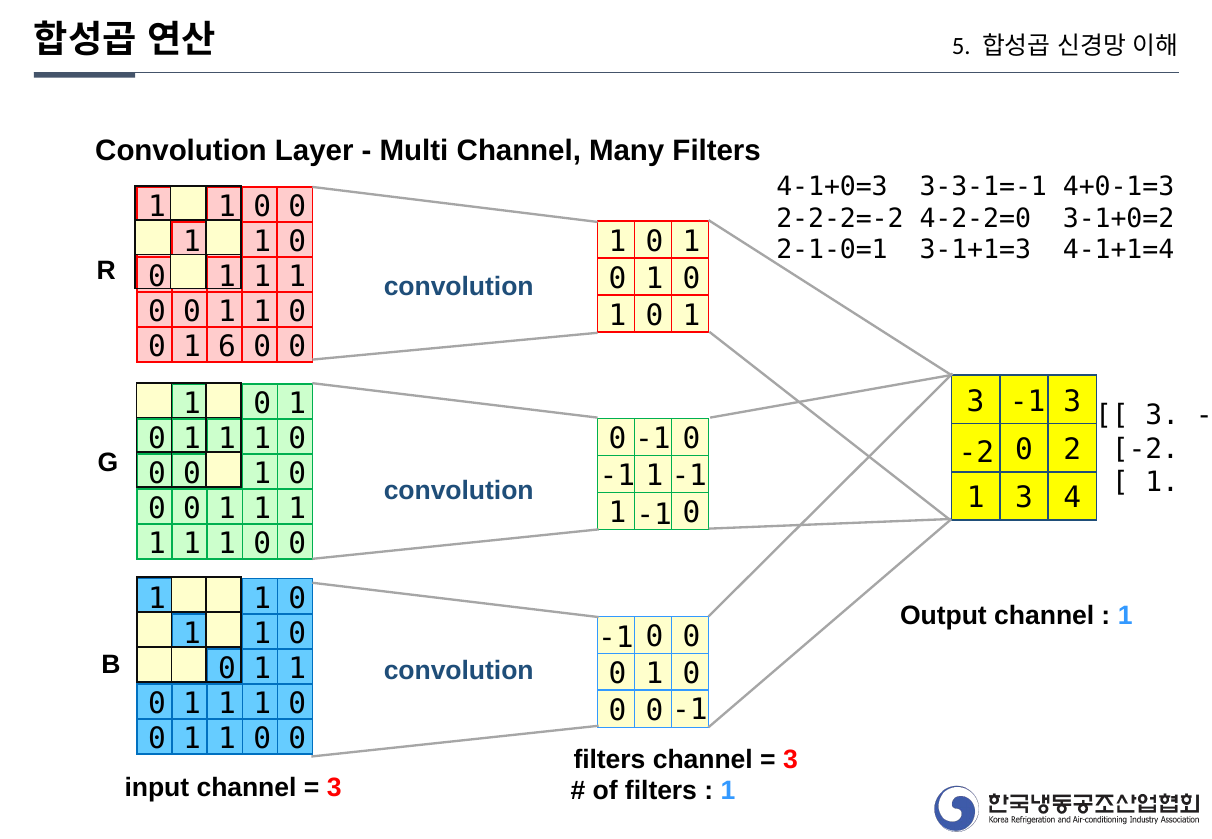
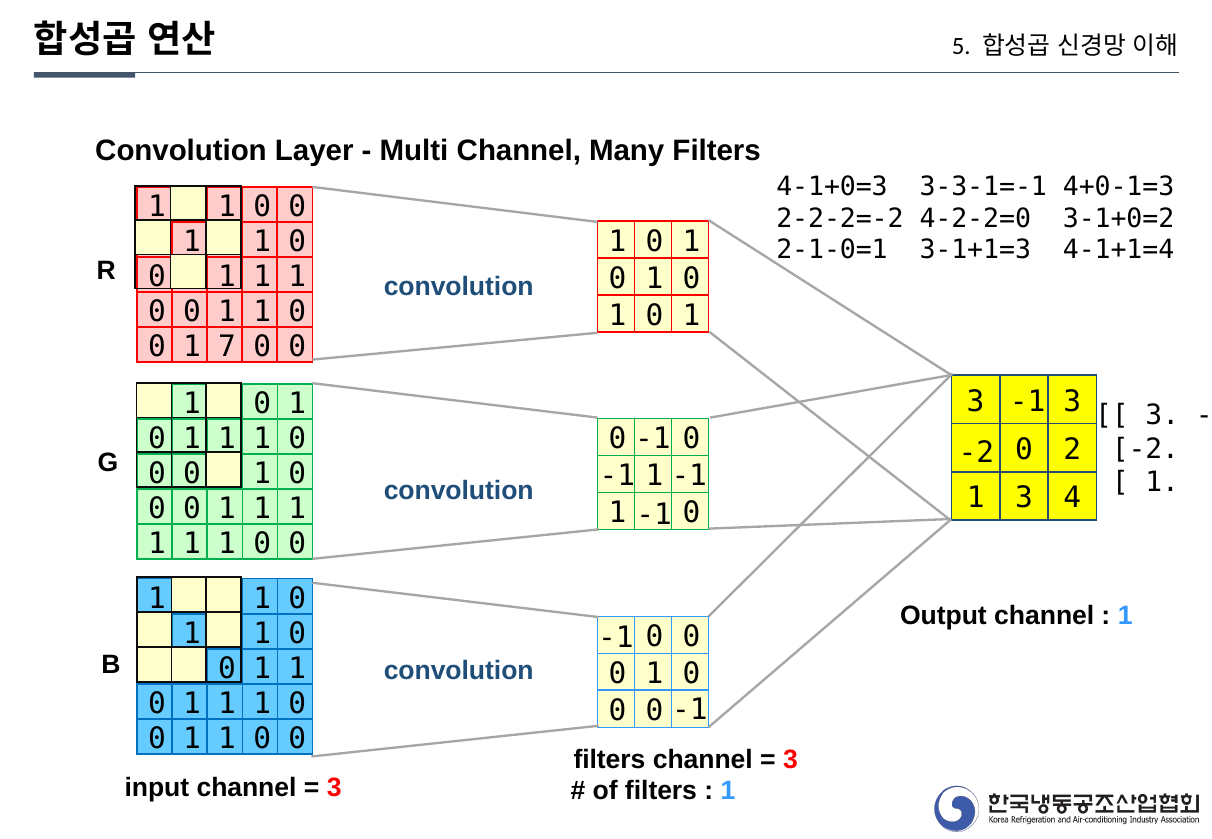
6: 6 -> 7 (227, 347)
